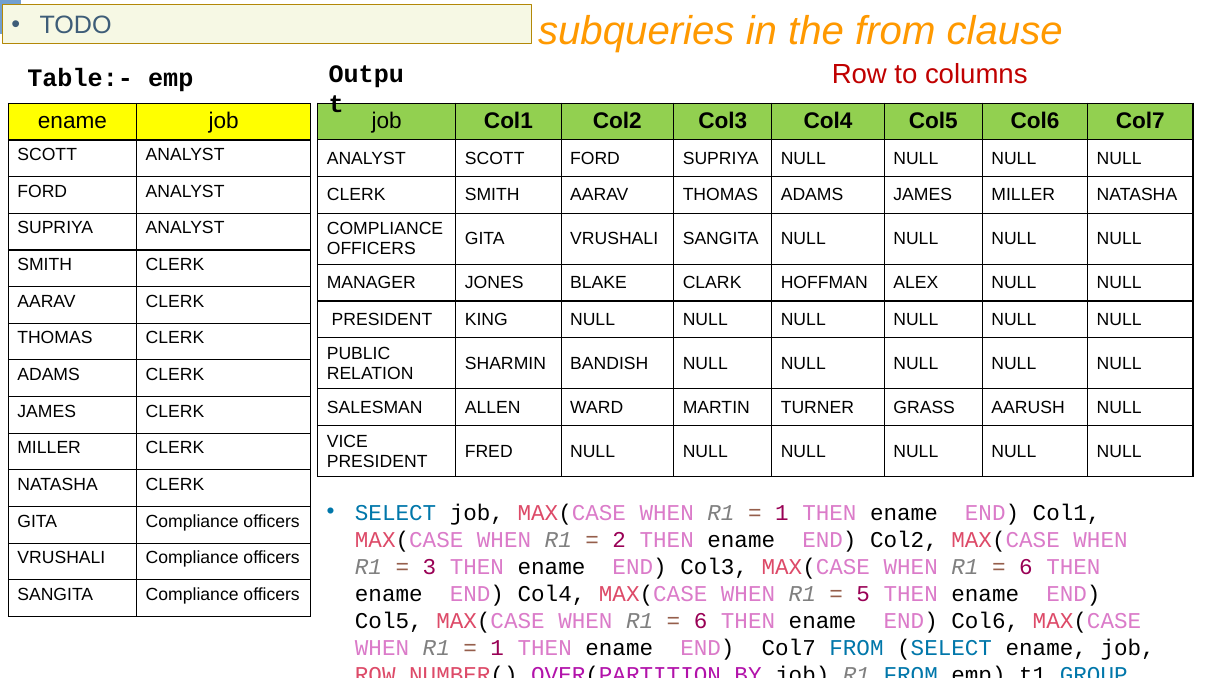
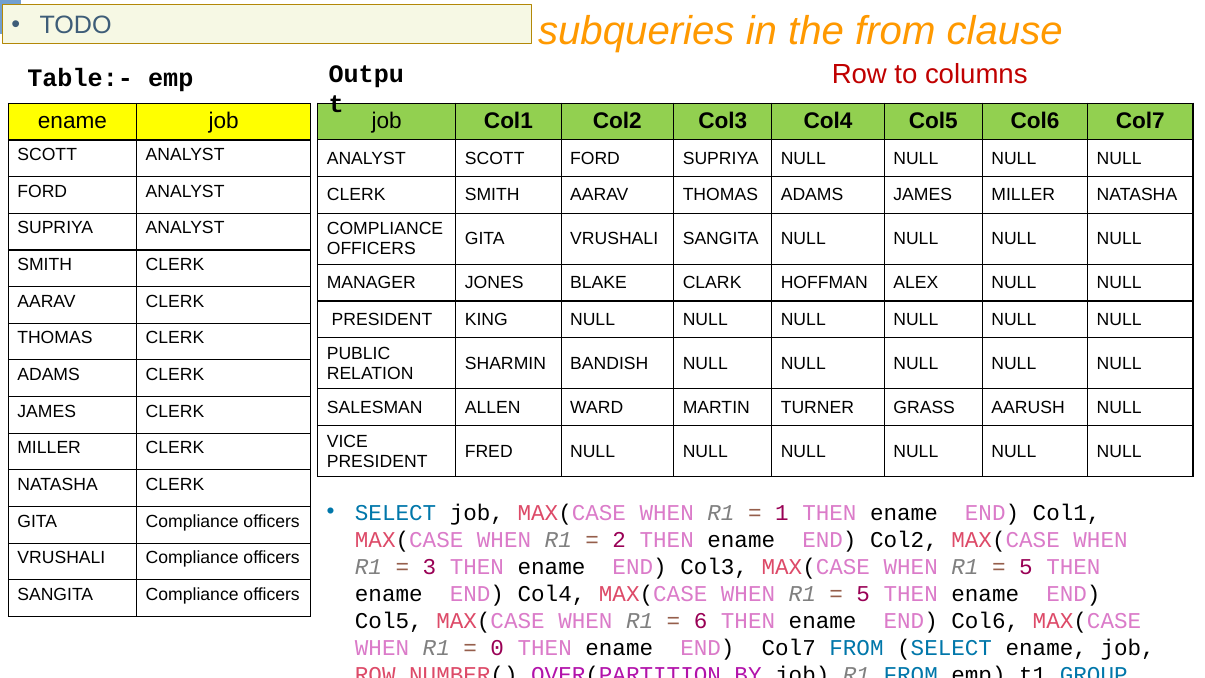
6: 6 -> 5 (1026, 567)
1: 1 -> 0 (497, 648)
